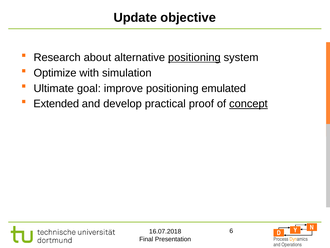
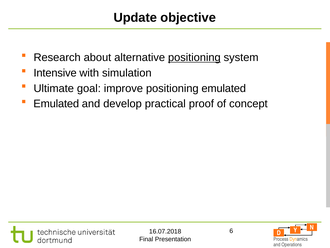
Optimize: Optimize -> Intensive (55, 73)
Extended: Extended -> Emulated (56, 104)
concept underline: present -> none (248, 104)
